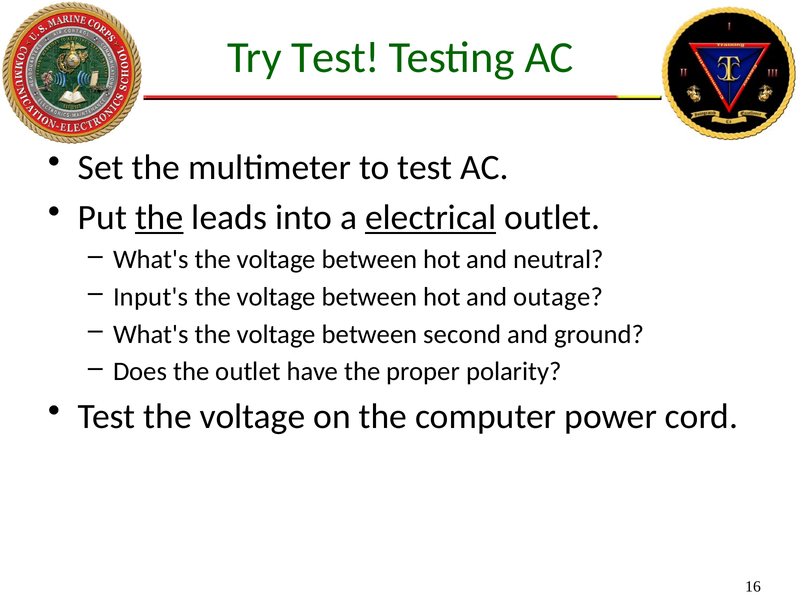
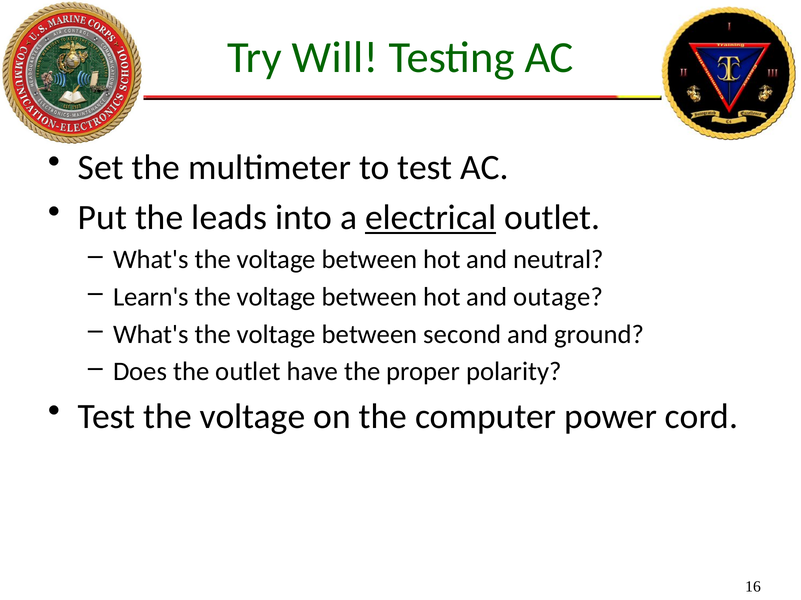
Try Test: Test -> Will (335, 58)
the underline: present -> none (159, 218)
Input's: Input's -> Learn's (151, 297)
